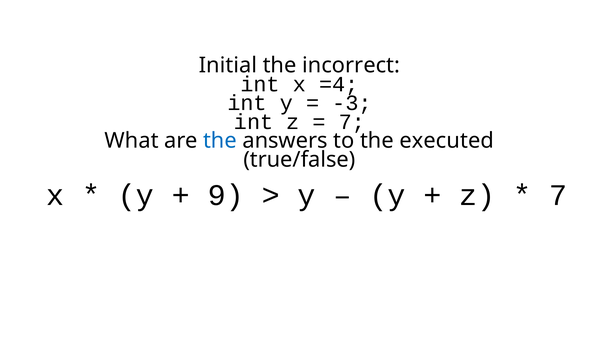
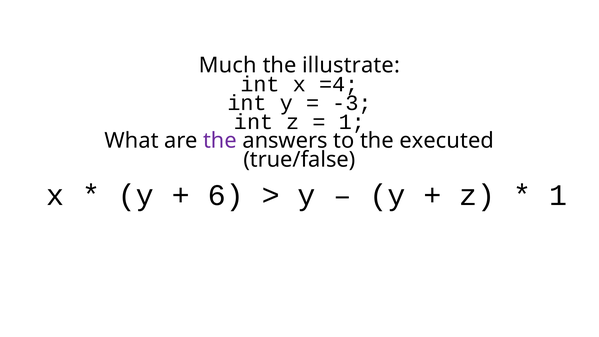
Initial: Initial -> Much (228, 65)
incorrect: incorrect -> illustrate (351, 65)
7: 7 -> 1 (352, 122)
the colour: blue -> purple (220, 141)
9: 9 -> 6 (226, 195)
7: 7 -> 1 (558, 195)
